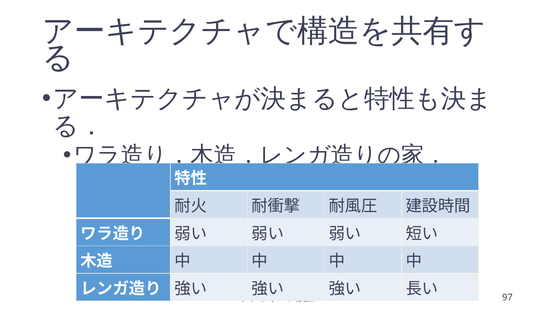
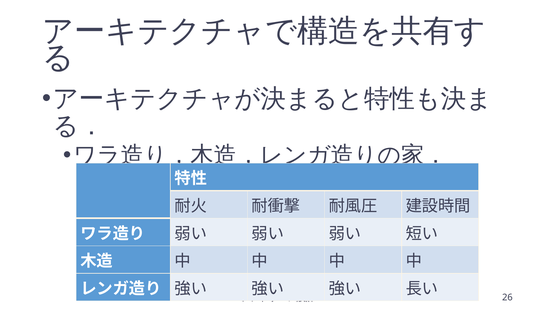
97: 97 -> 26 (507, 298)
